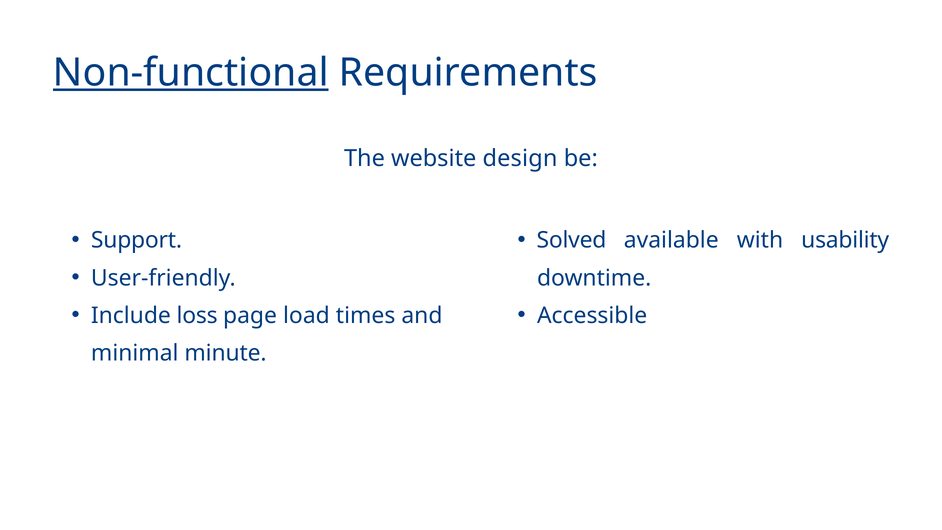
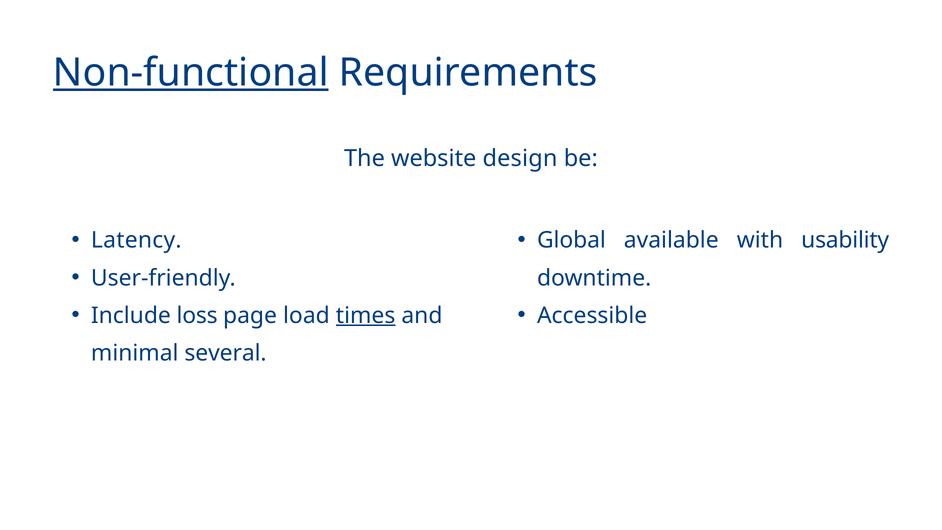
Support: Support -> Latency (136, 240)
Solved: Solved -> Global (571, 240)
times underline: none -> present (366, 315)
minute: minute -> several (226, 353)
